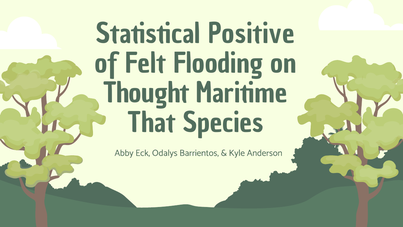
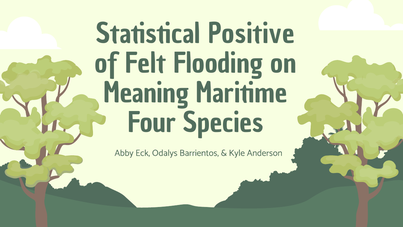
Thought: Thought -> Meaning (146, 93)
That: That -> Four (152, 123)
